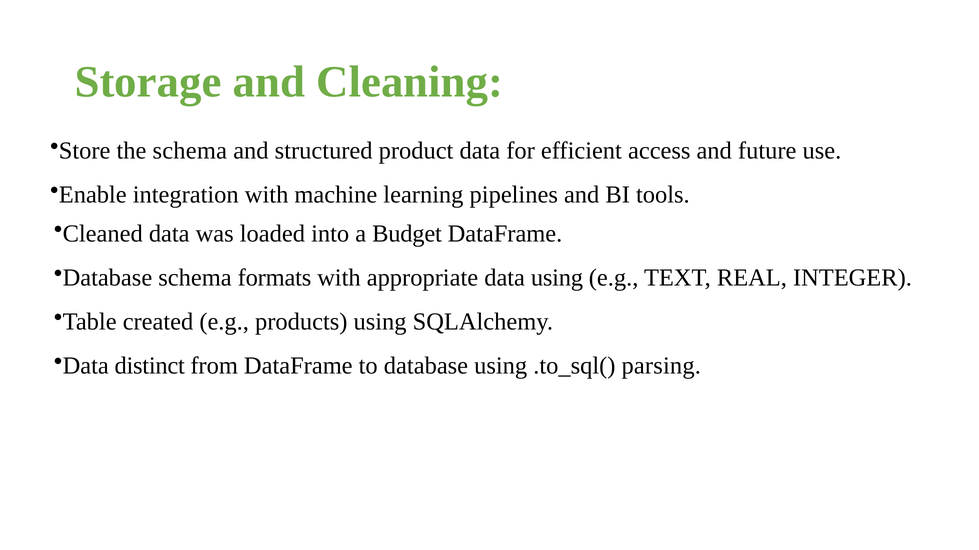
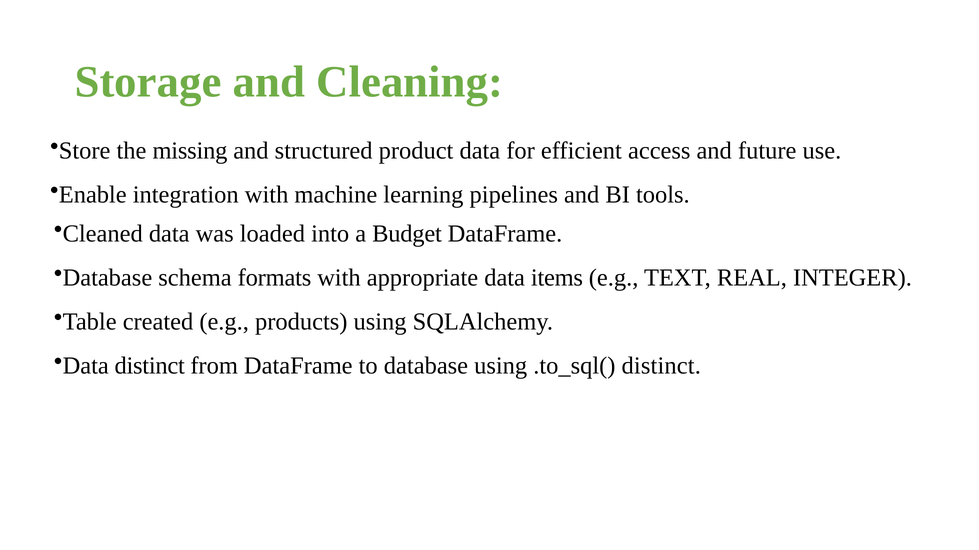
the schema: schema -> missing (190, 151)
data using: using -> items (557, 278)
.to_sql( parsing: parsing -> distinct (661, 366)
